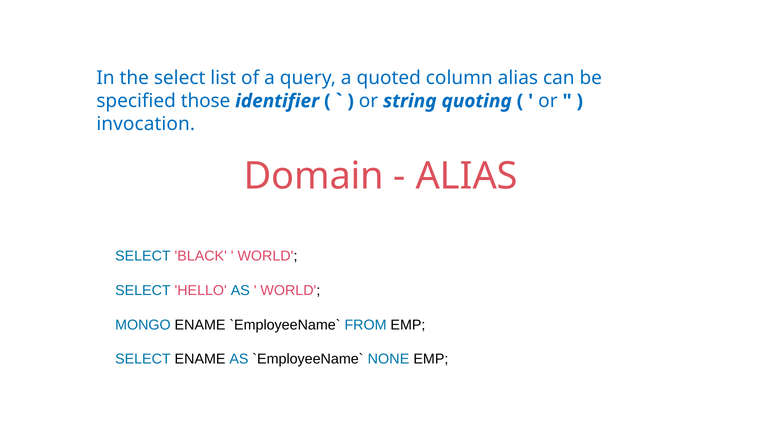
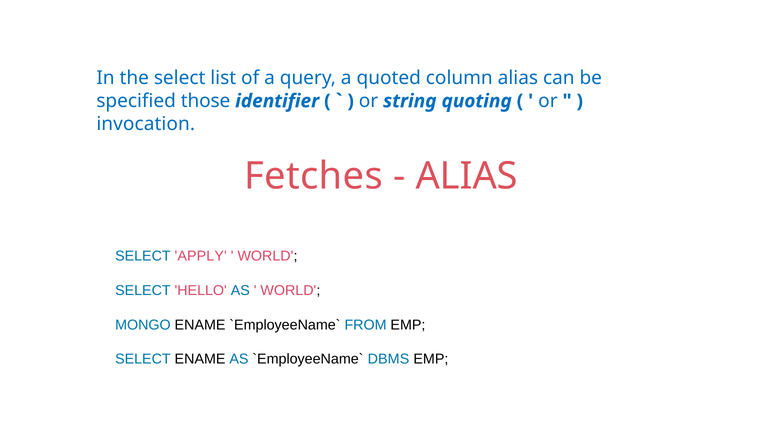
Domain: Domain -> Fetches (313, 176)
BLACK: BLACK -> APPLY (201, 256)
NONE: NONE -> DBMS (388, 359)
